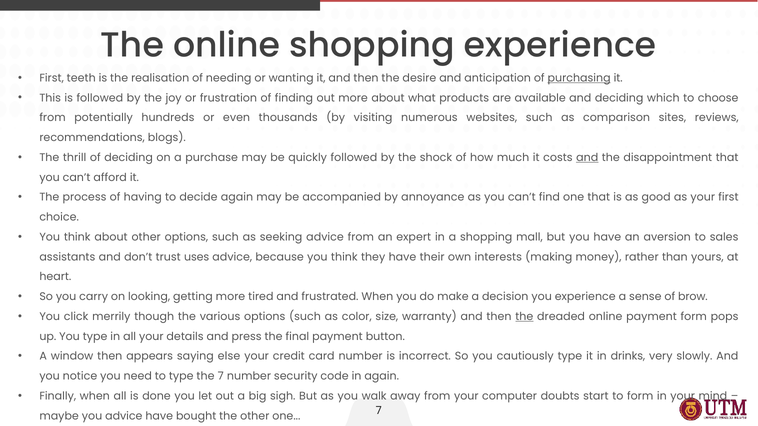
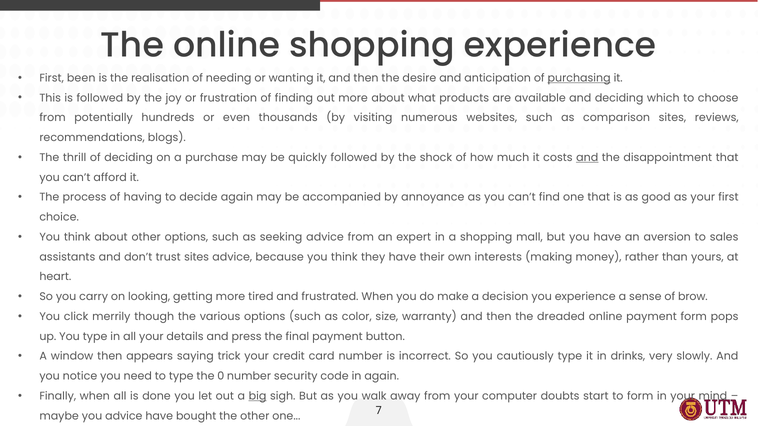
teeth: teeth -> been (81, 78)
trust uses: uses -> sites (197, 257)
the underline: present -> none (524, 317)
else: else -> trick (229, 357)
the 7: 7 -> 0 (221, 377)
big underline: none -> present (258, 396)
